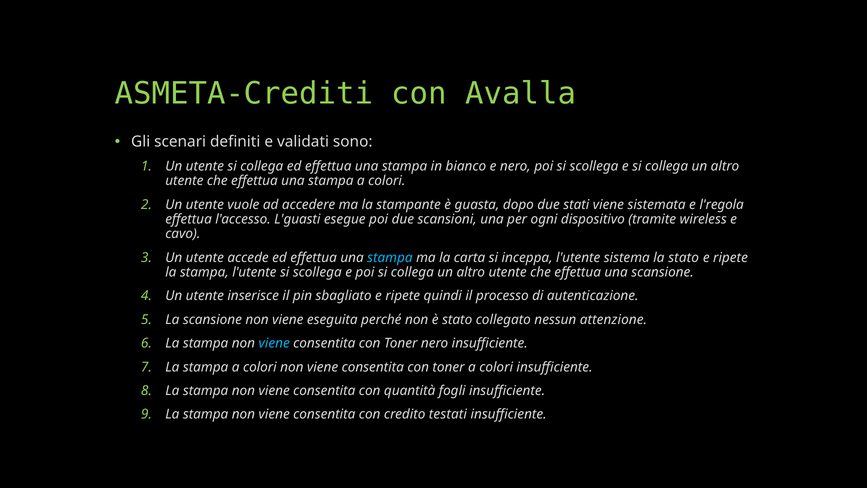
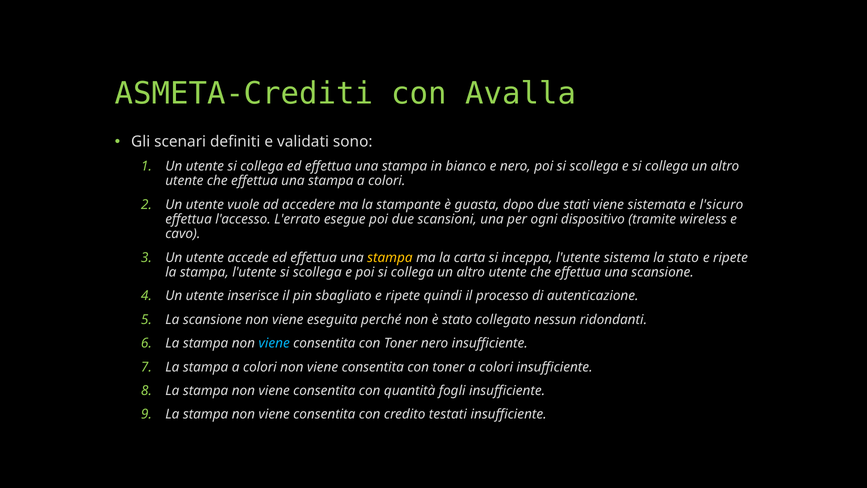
l'regola: l'regola -> l'sicuro (721, 204)
L'guasti: L'guasti -> L'errato (297, 219)
stampa colour: light blue -> yellow (390, 257)
attenzione: attenzione -> ridondanti (613, 319)
